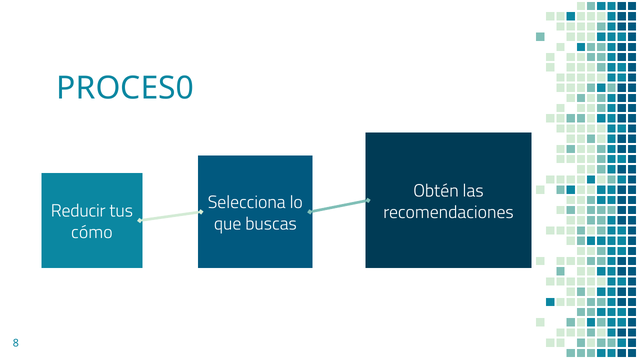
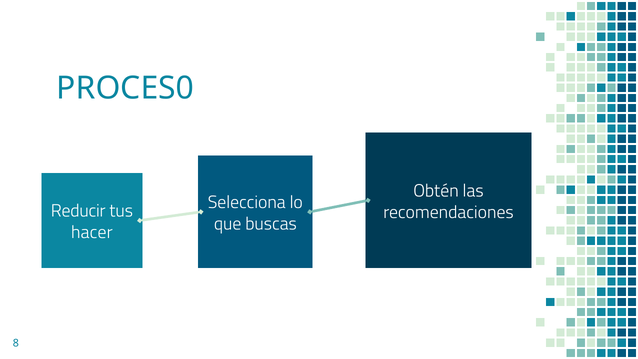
cómo: cómo -> hacer (92, 232)
